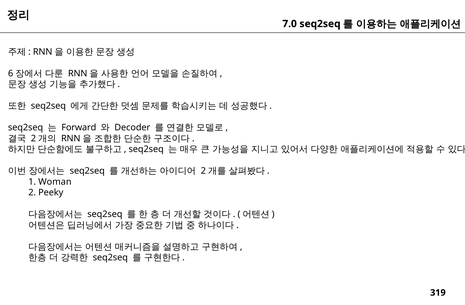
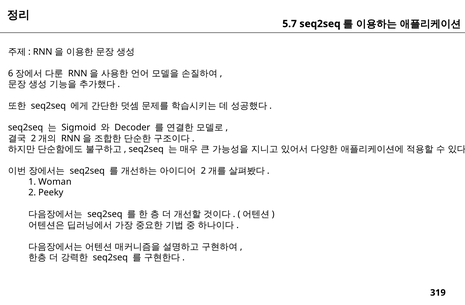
7.0: 7.0 -> 5.7 (290, 24)
Forward: Forward -> Sigmoid (79, 128)
